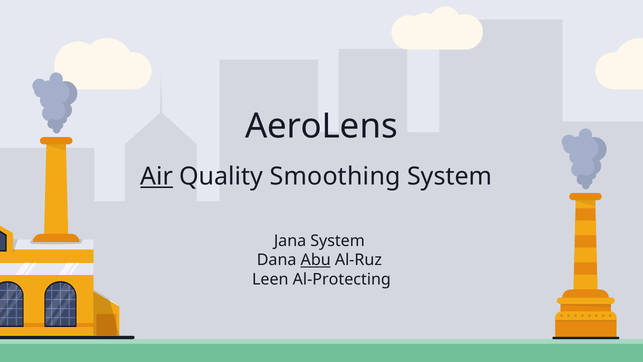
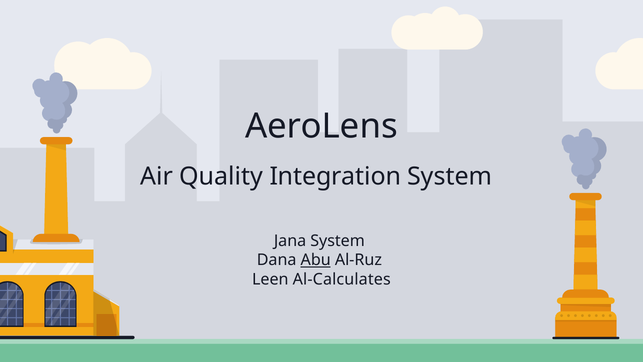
Air underline: present -> none (157, 177)
Smoothing: Smoothing -> Integration (335, 177)
Al-Protecting: Al-Protecting -> Al-Calculates (342, 279)
